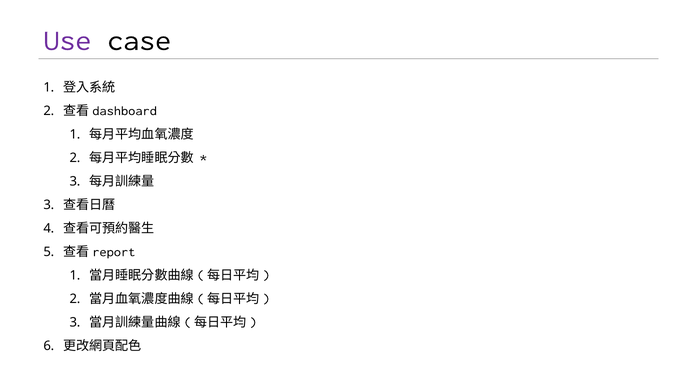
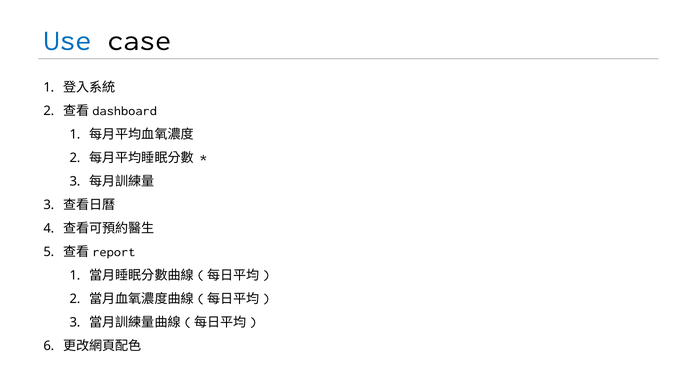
Use colour: purple -> blue (67, 40)
